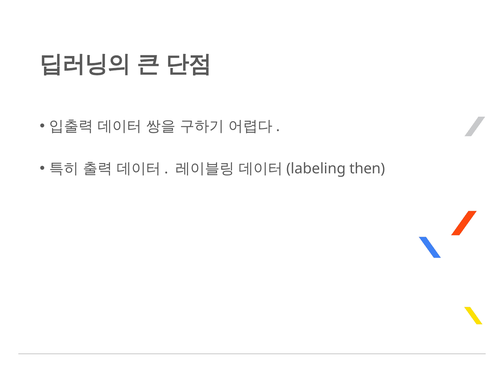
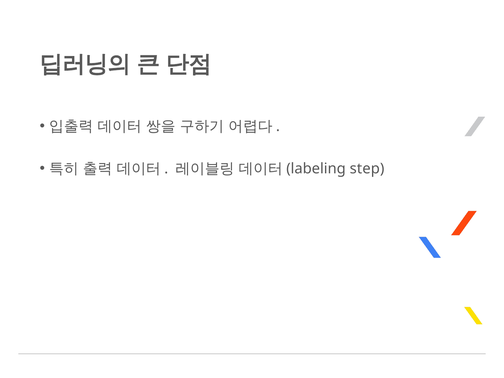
then: then -> step (367, 169)
